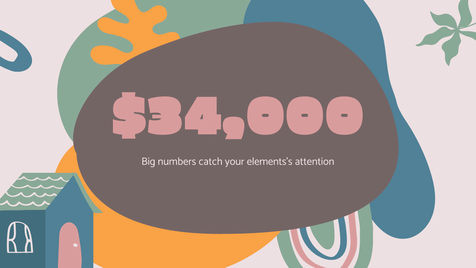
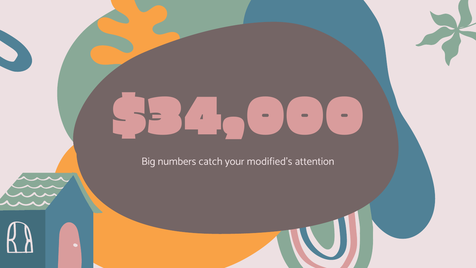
elements’s: elements’s -> modified’s (270, 161)
